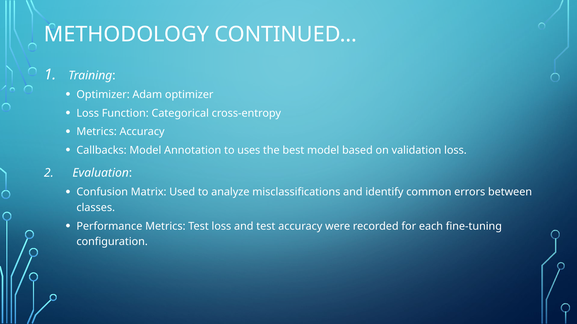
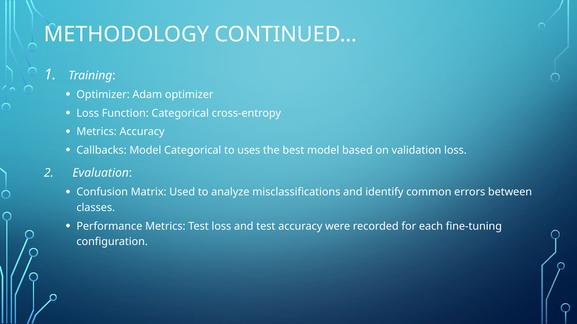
Model Annotation: Annotation -> Categorical (193, 151)
